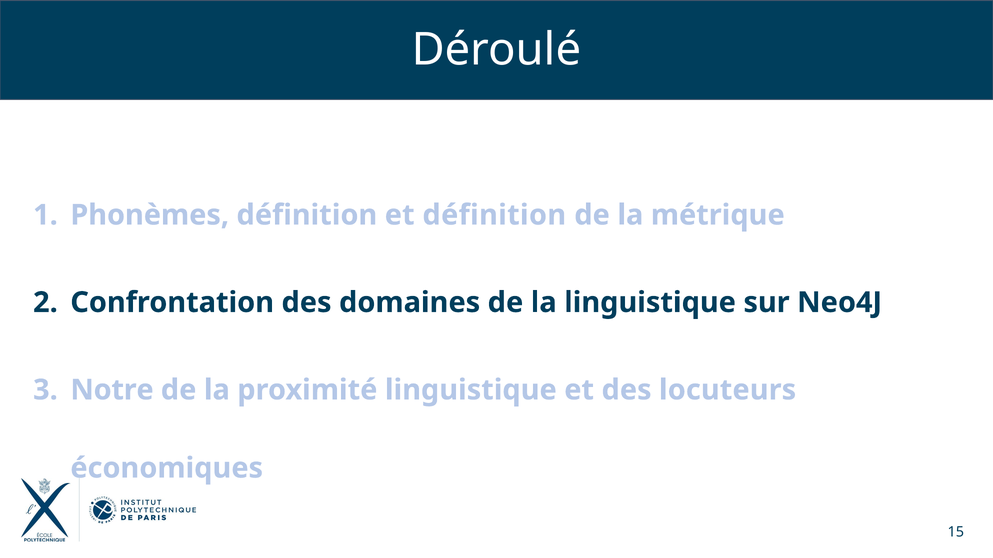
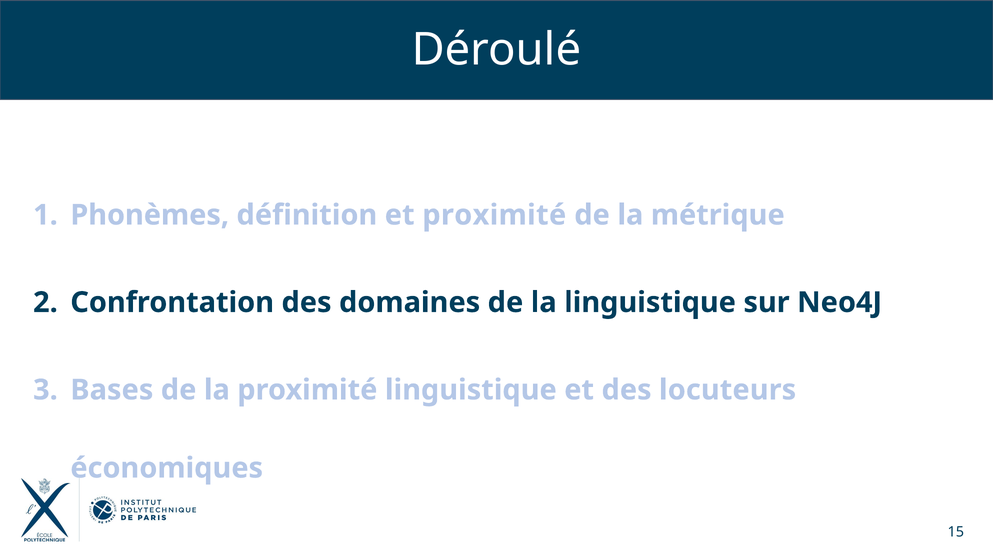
et définition: définition -> proximité (494, 215)
Notre: Notre -> Bases (112, 390)
